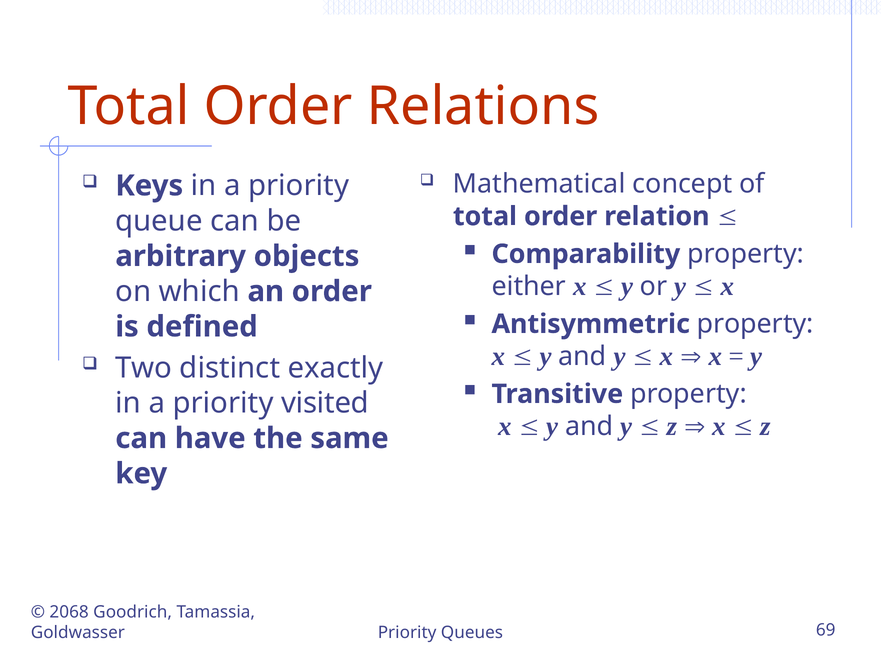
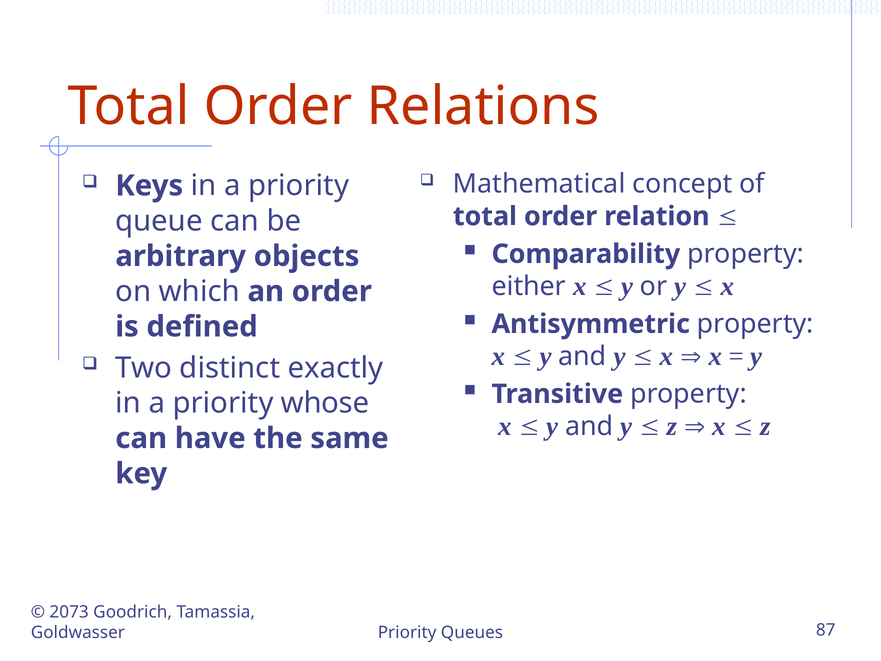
visited: visited -> whose (325, 403)
2068: 2068 -> 2073 (69, 612)
69: 69 -> 87 (826, 630)
